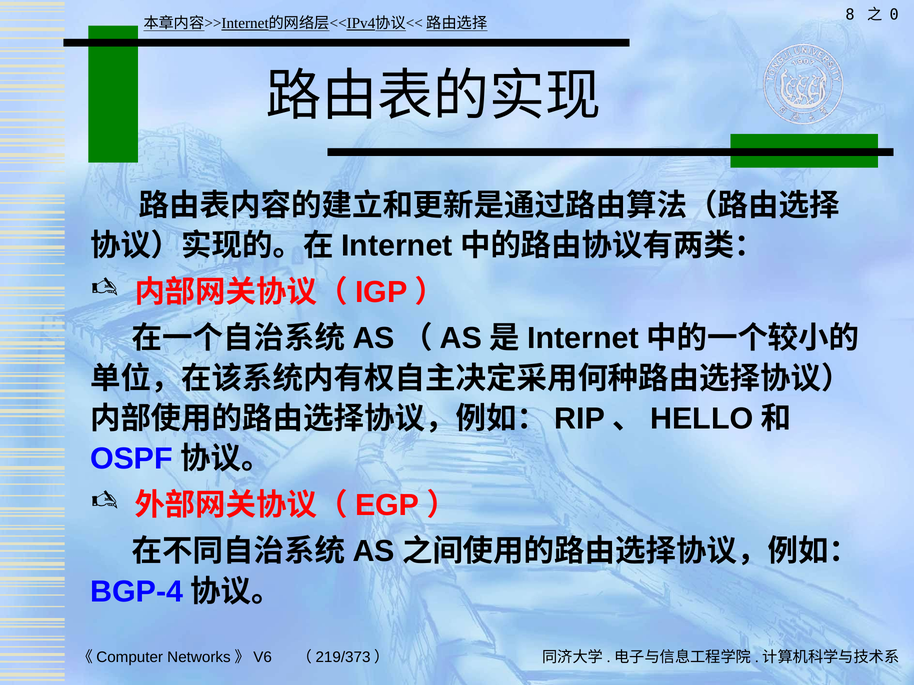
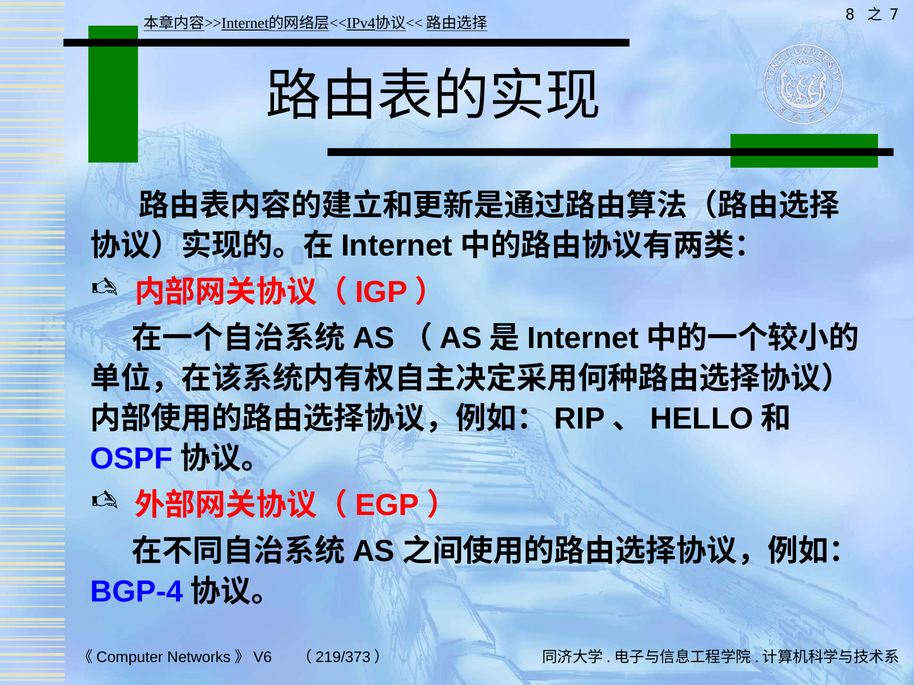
0: 0 -> 7 (894, 15)
